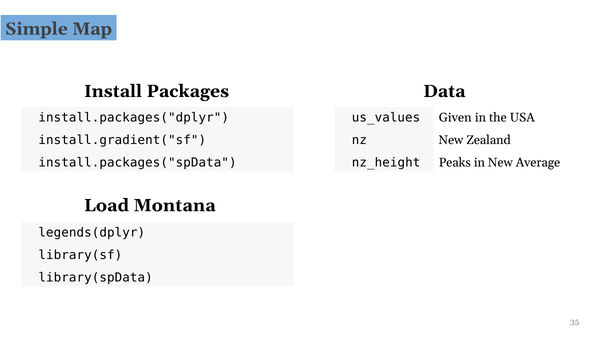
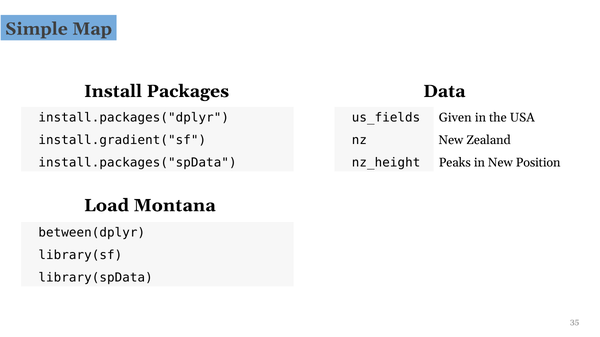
us_values: us_values -> us_fields (386, 118)
Average: Average -> Position (538, 163)
legends(dplyr: legends(dplyr -> between(dplyr (92, 233)
